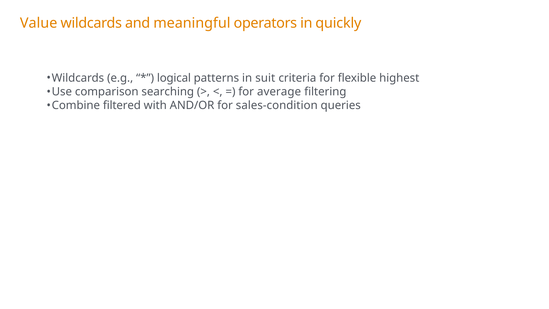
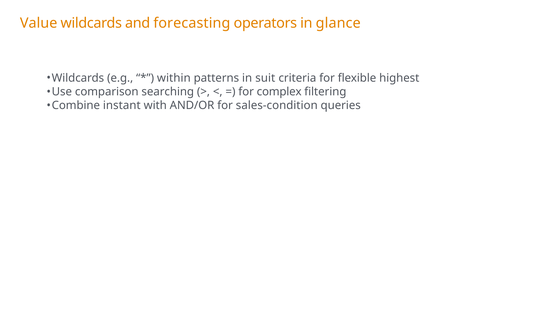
meaningful: meaningful -> forecasting (192, 23)
quickly: quickly -> glance (338, 23)
logical: logical -> within (174, 78)
average: average -> complex (279, 92)
filtered: filtered -> instant (122, 105)
